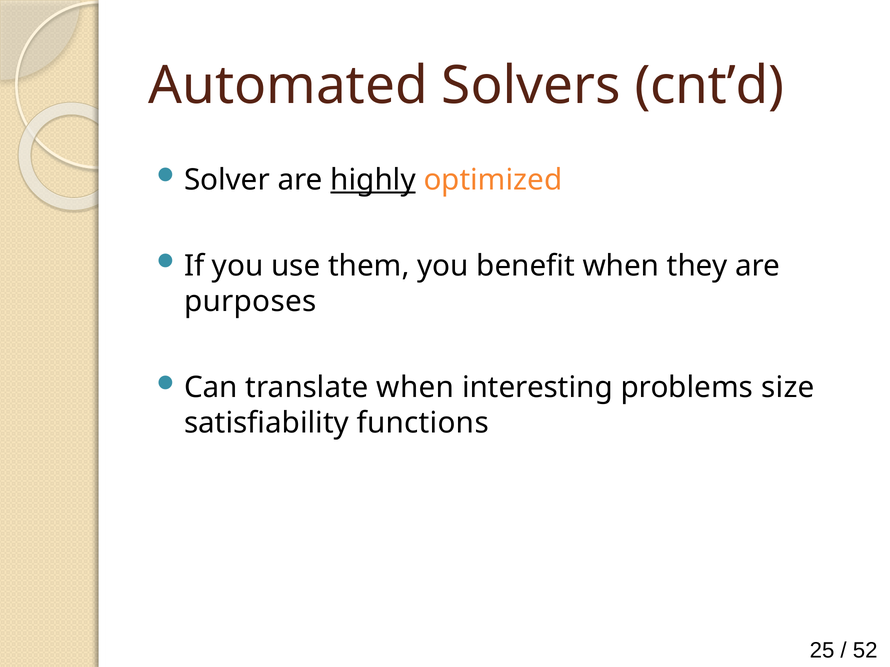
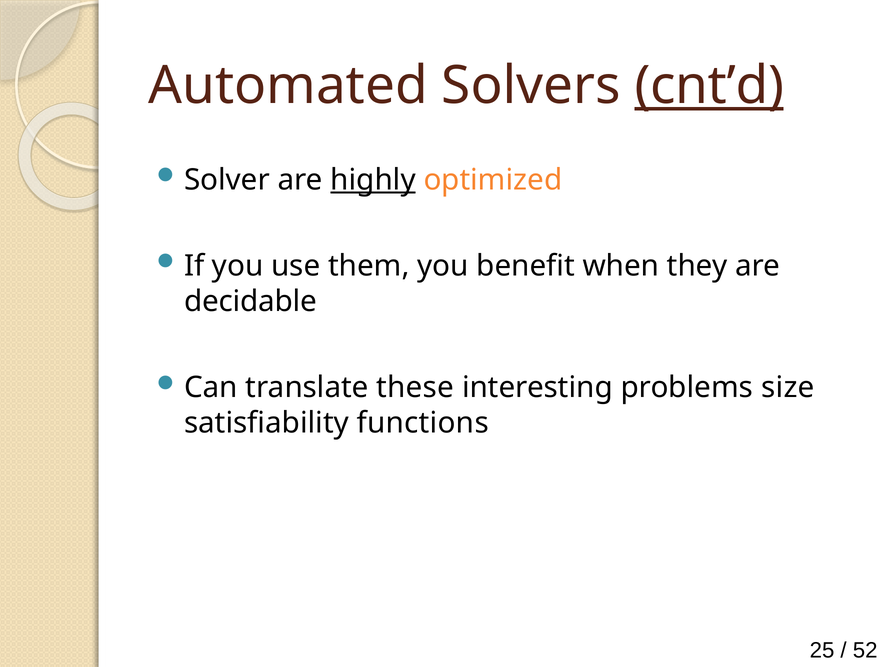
cnt’d underline: none -> present (709, 86)
purposes: purposes -> decidable (251, 302)
translate when: when -> these (415, 388)
